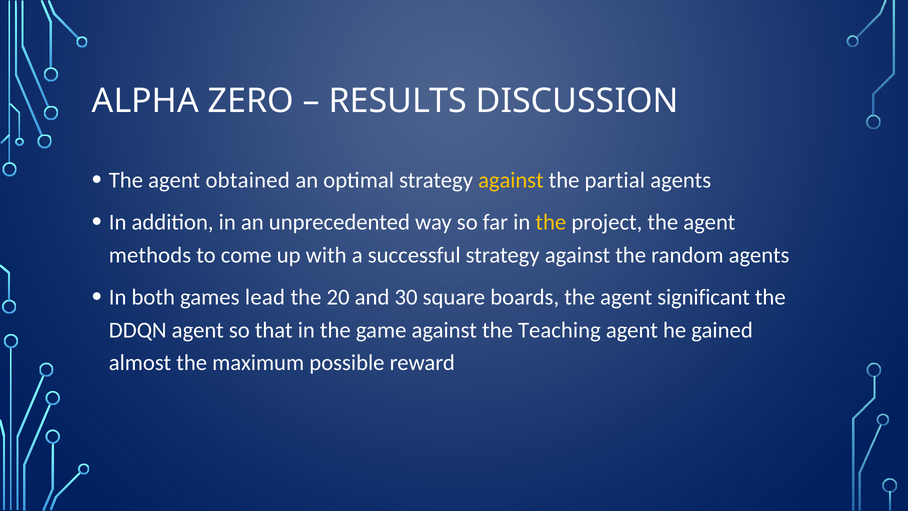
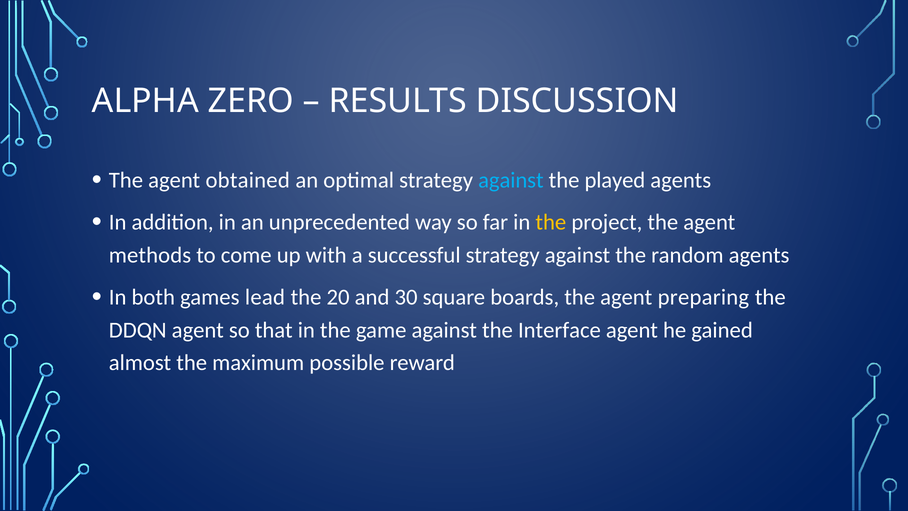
against colour: yellow -> light blue (511, 180)
partial: partial -> played (615, 180)
significant: significant -> preparing (703, 297)
Teaching: Teaching -> Interface (559, 330)
